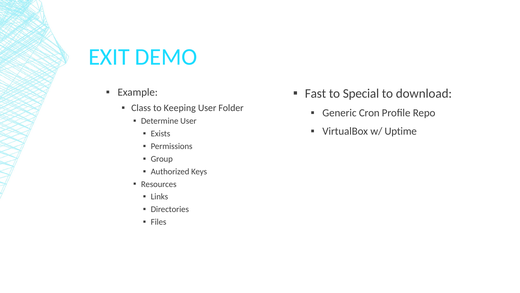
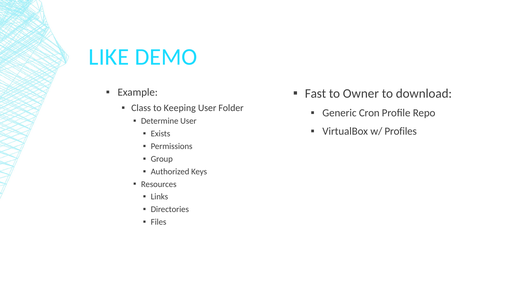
EXIT: EXIT -> LIKE (109, 57)
Special: Special -> Owner (361, 93)
Uptime: Uptime -> Profiles (401, 131)
